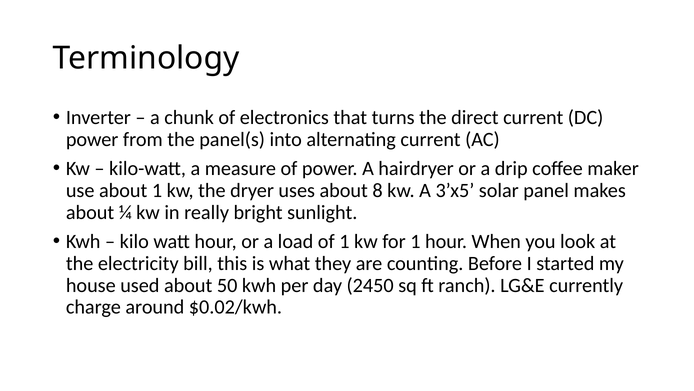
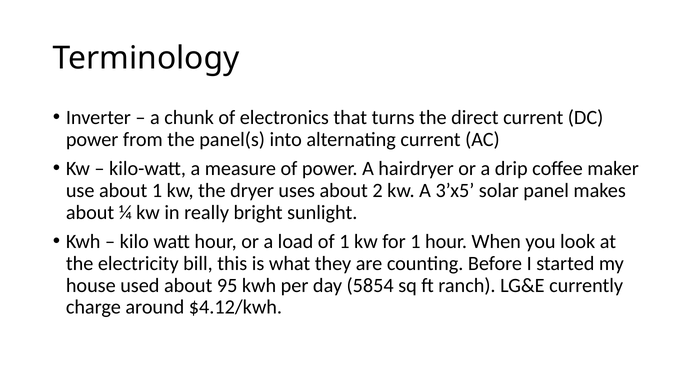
8: 8 -> 2 (378, 190)
50: 50 -> 95 (227, 285)
2450: 2450 -> 5854 (370, 285)
$0.02/kwh: $0.02/kwh -> $4.12/kwh (235, 307)
